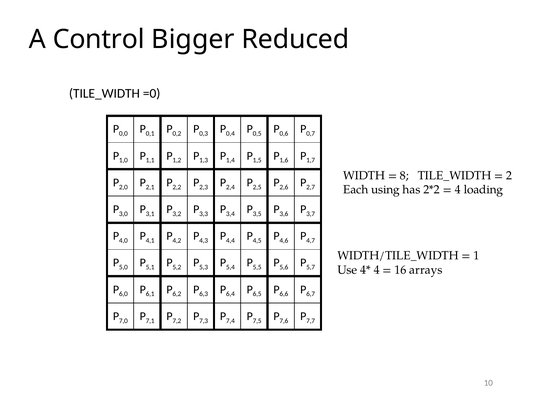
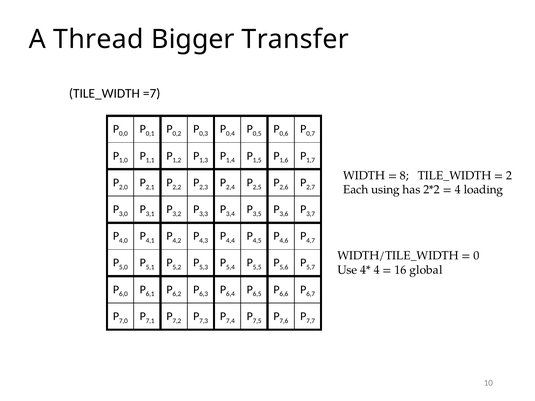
Control: Control -> Thread (98, 39)
Reduced: Reduced -> Transfer (295, 39)
=0: =0 -> =7 (152, 93)
1: 1 -> 0 (477, 256)
arrays: arrays -> global (426, 270)
